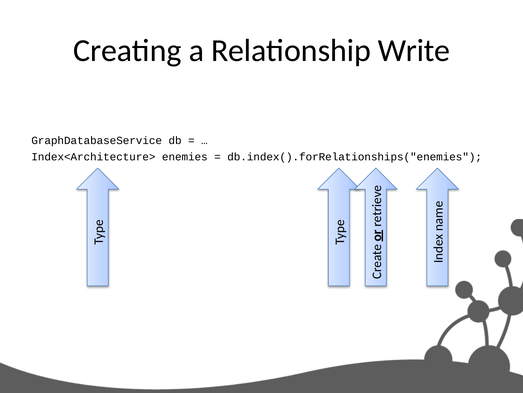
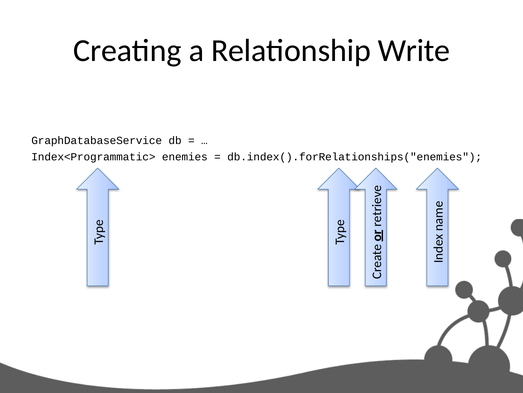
Index<Architecture>: Index<Architecture> -> Index<Programmatic> (93, 157)
